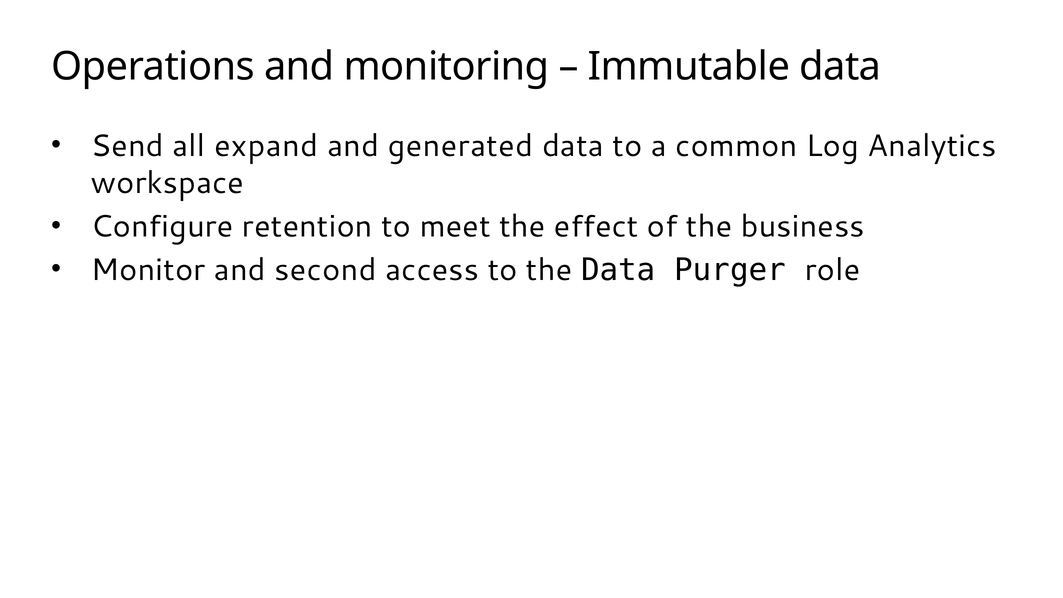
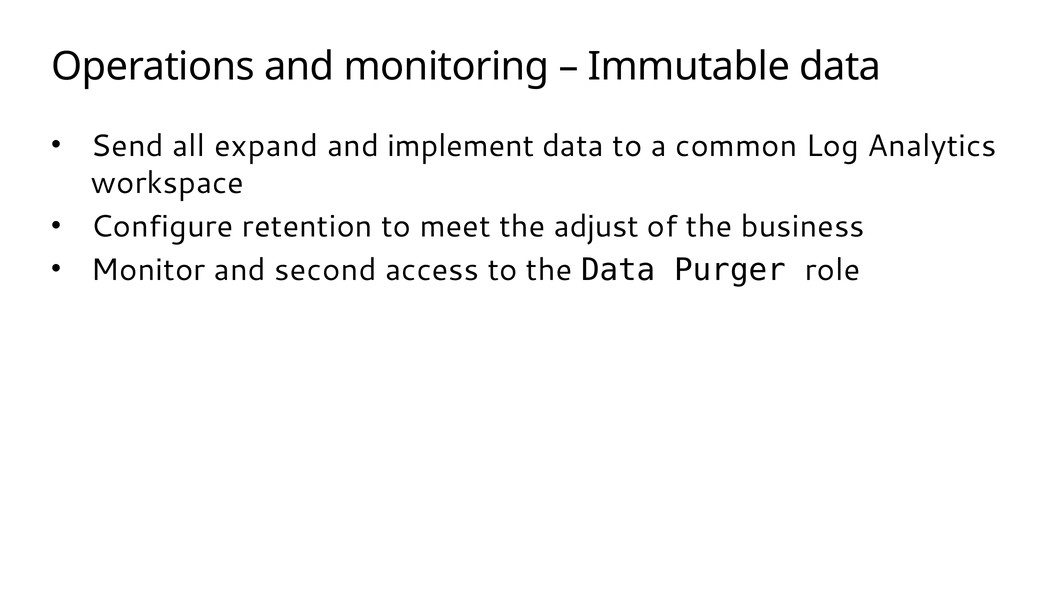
generated: generated -> implement (461, 146)
effect: effect -> adjust (596, 226)
